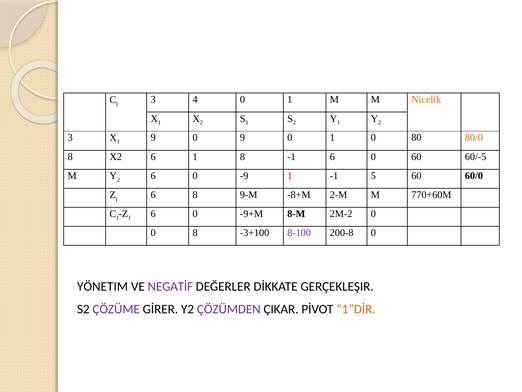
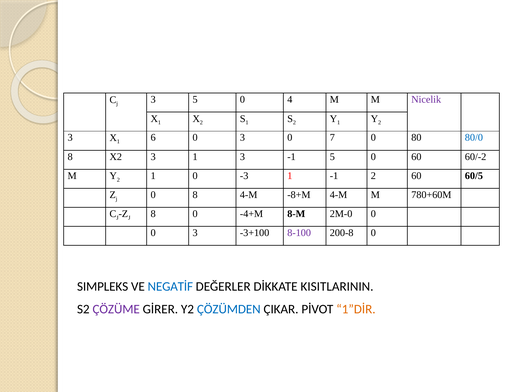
3 4: 4 -> 5 (195, 99)
1: 1 -> 4 (290, 99)
Nicelik colour: orange -> purple (426, 99)
1 9: 9 -> 6 (153, 137)
9: 9 -> 3 (242, 137)
1: 1 -> 7 (332, 137)
80/0 colour: orange -> blue (474, 137)
X2 6: 6 -> 3 (153, 156)
1 8: 8 -> 3 (242, 156)
-1 6: 6 -> 5 (332, 156)
60/-5: 60/-5 -> 60/-2 (476, 156)
6: 6 -> 1 (153, 175)
-9: -9 -> -3 (244, 175)
-1 5: 5 -> 2 (373, 175)
60/0: 60/0 -> 60/5 (474, 175)
6: 6 -> 0 (153, 194)
8 9-M: 9-M -> 4-M (249, 194)
-8+M 2-M: 2-M -> 4-M (339, 194)
770+60M: 770+60M -> 780+60M (431, 194)
6: 6 -> 8 (153, 214)
-9+M: -9+M -> -4+M (252, 214)
2M-2: 2M-2 -> 2M-0 (341, 214)
8: 8 -> 3 (195, 233)
YÖNETIM: YÖNETIM -> SIMPLEKS (103, 286)
NEGATİF colour: purple -> blue (170, 286)
GERÇEKLEŞIR: GERÇEKLEŞIR -> KISITLARININ (337, 286)
ÇÖZÜMDEN colour: purple -> blue (229, 309)
